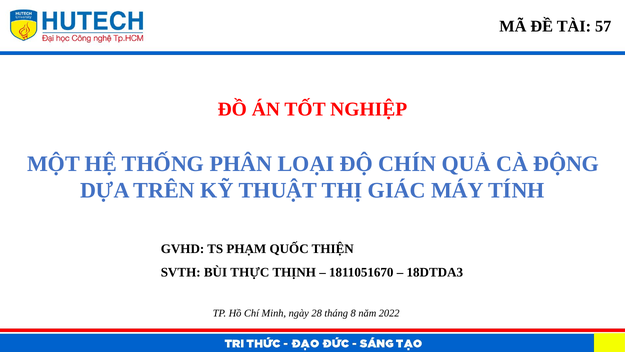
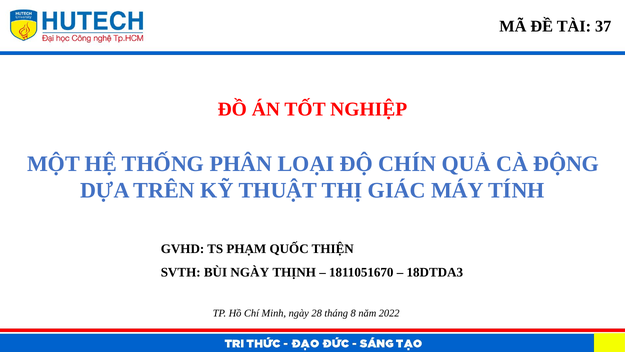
57: 57 -> 37 (603, 26)
BÙI THỰC: THỰC -> NGÀY (250, 272)
